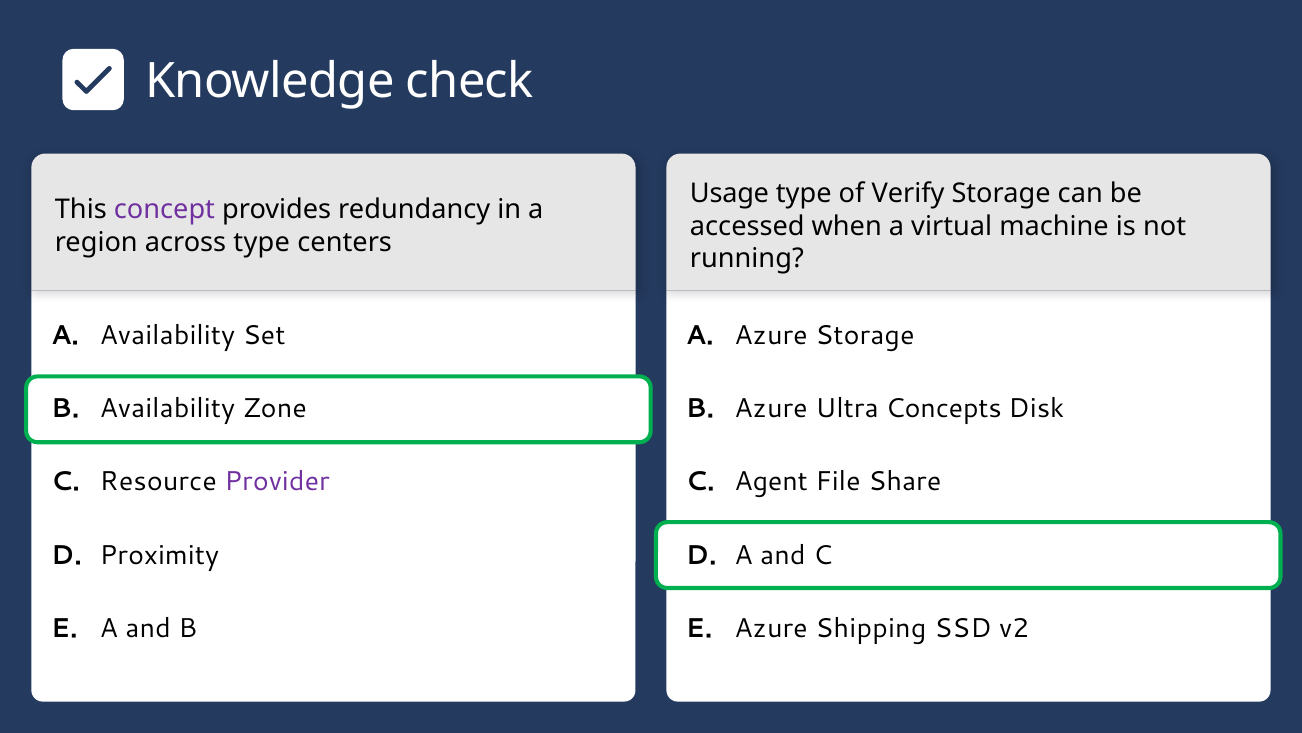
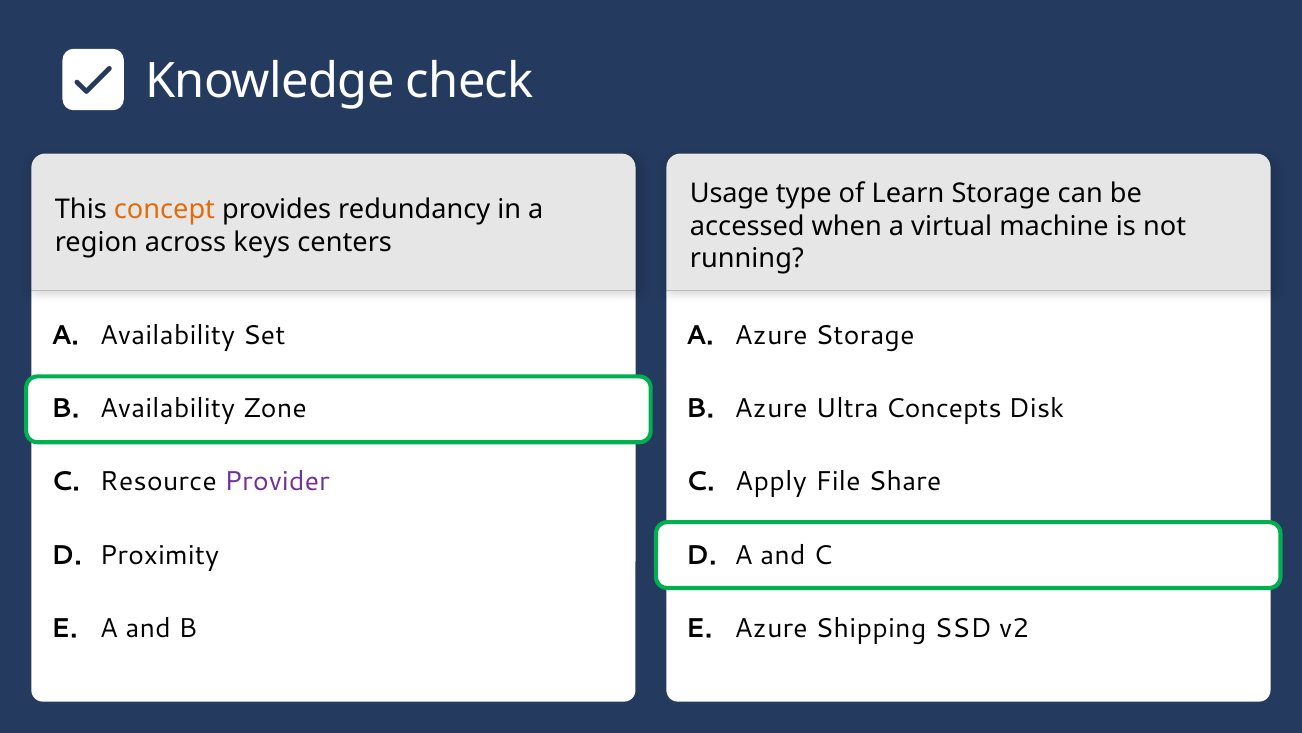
Verify: Verify -> Learn (908, 193)
concept colour: purple -> orange (164, 210)
across type: type -> keys (262, 242)
Agent: Agent -> Apply (771, 481)
